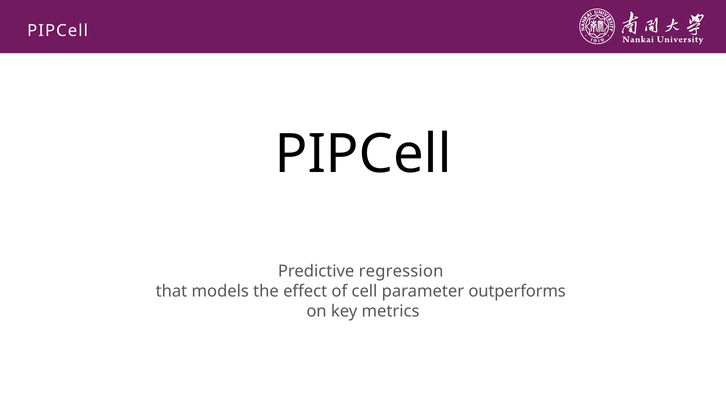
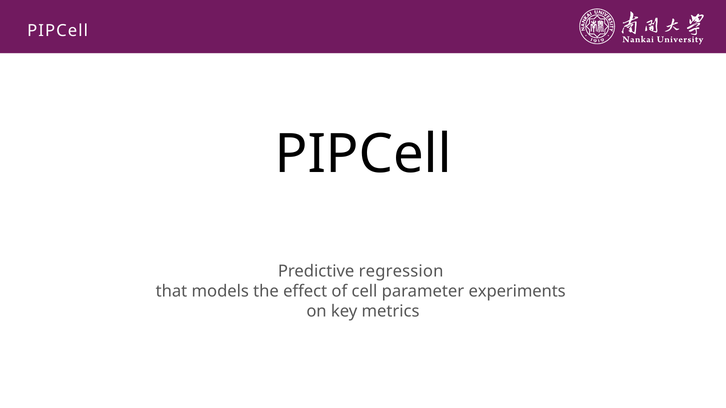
outperforms: outperforms -> experiments (517, 291)
